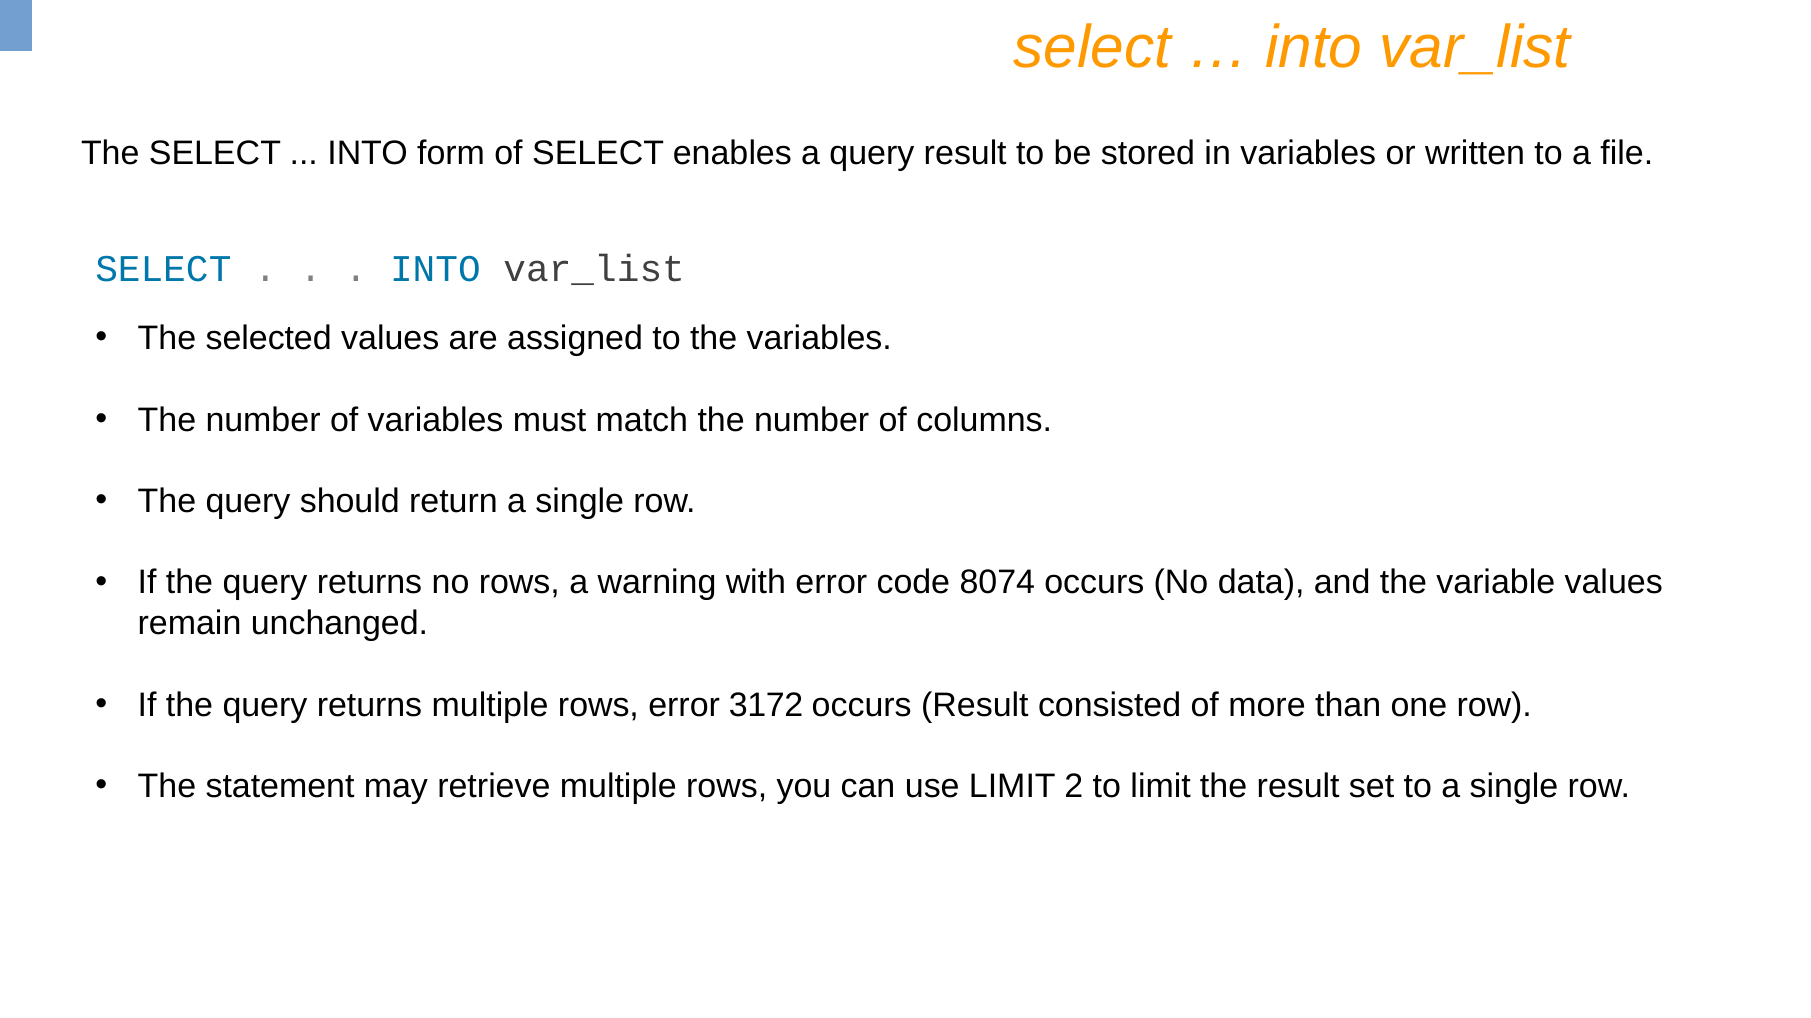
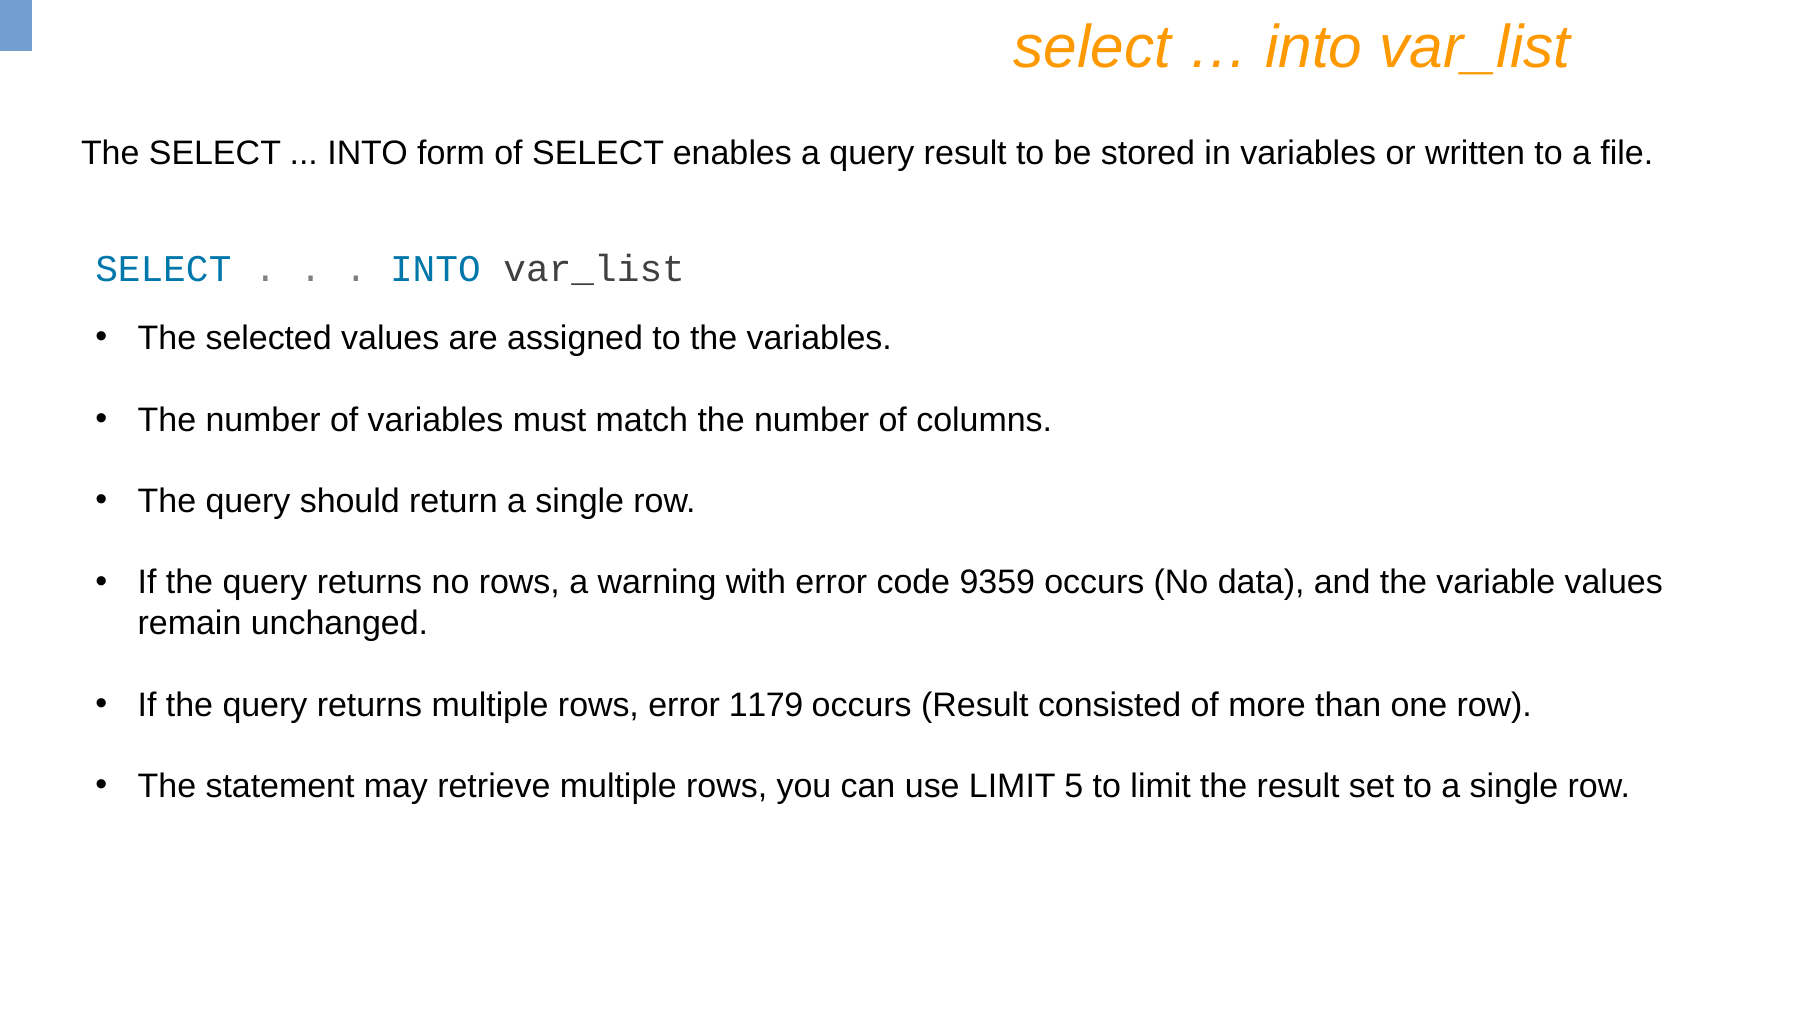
8074: 8074 -> 9359 (997, 583)
3172: 3172 -> 1179 (766, 705)
2: 2 -> 5 (1074, 787)
